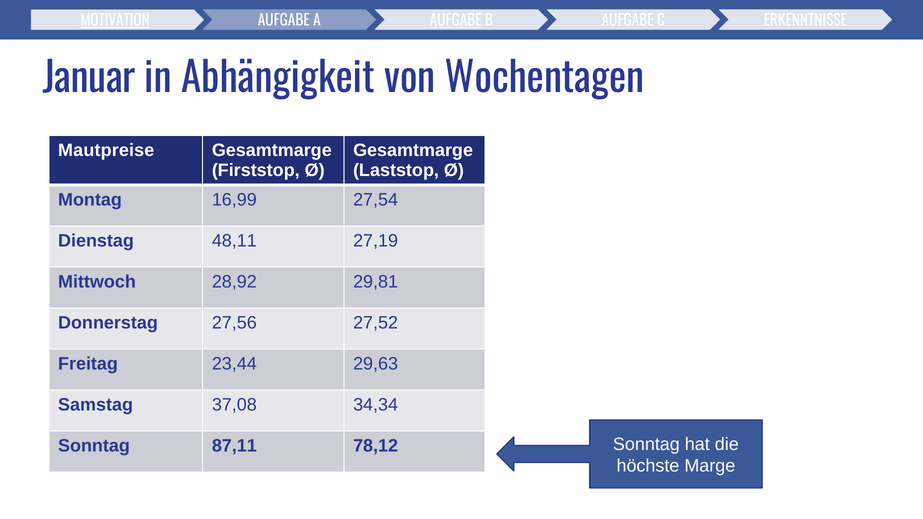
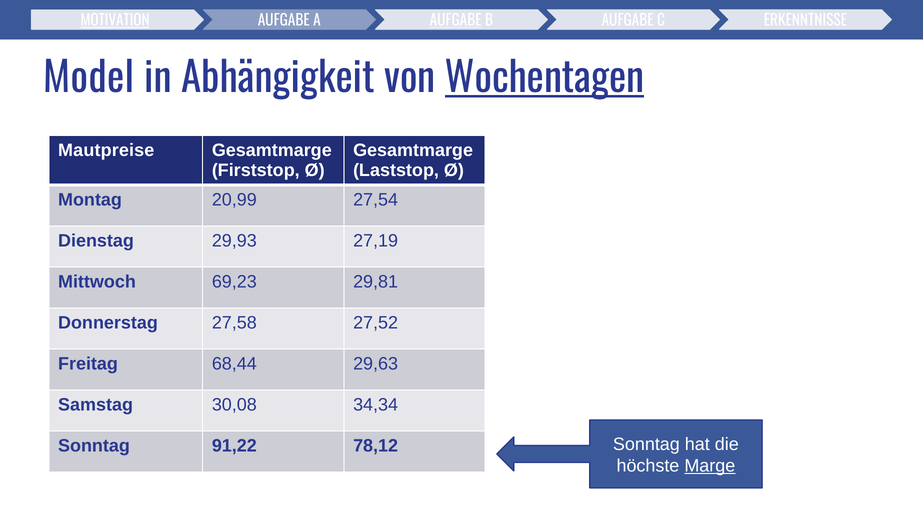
Januar: Januar -> Model (89, 79)
Wochentagen underline: none -> present (545, 79)
16,99: 16,99 -> 20,99 (234, 200)
48,11: 48,11 -> 29,93 (234, 241)
28,92: 28,92 -> 69,23 (234, 282)
27,56: 27,56 -> 27,58 (234, 323)
23,44: 23,44 -> 68,44 (234, 364)
37,08: 37,08 -> 30,08 (234, 405)
87,11: 87,11 -> 91,22 (234, 446)
Marge underline: none -> present (710, 466)
